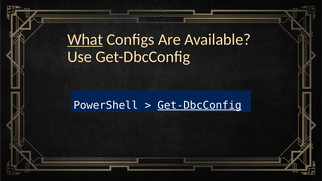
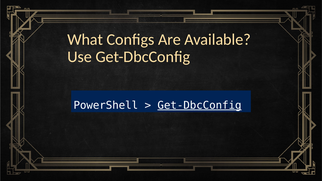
What underline: present -> none (85, 39)
